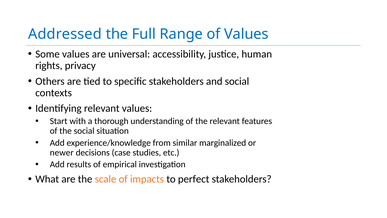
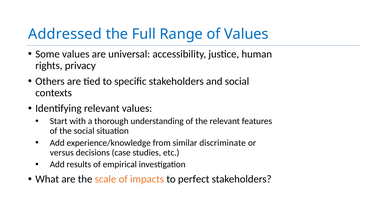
marginalized: marginalized -> discriminate (223, 143)
newer: newer -> versus (62, 152)
